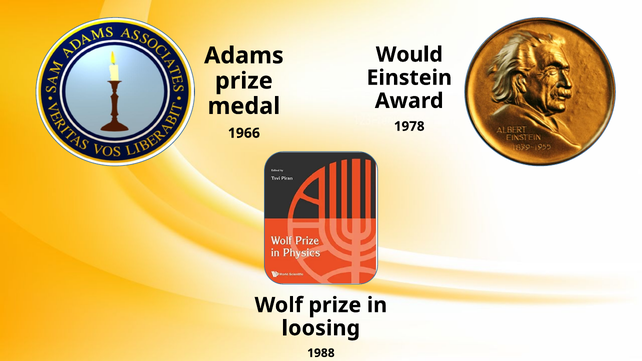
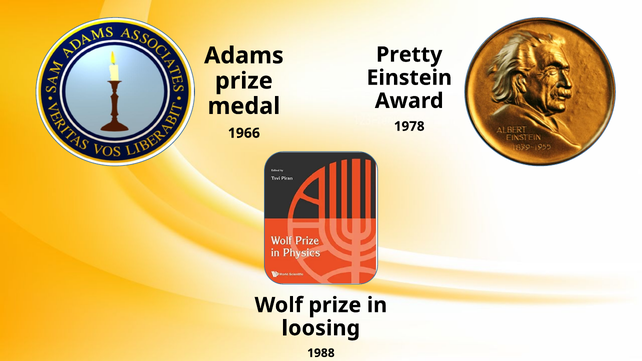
Would: Would -> Pretty (409, 55)
